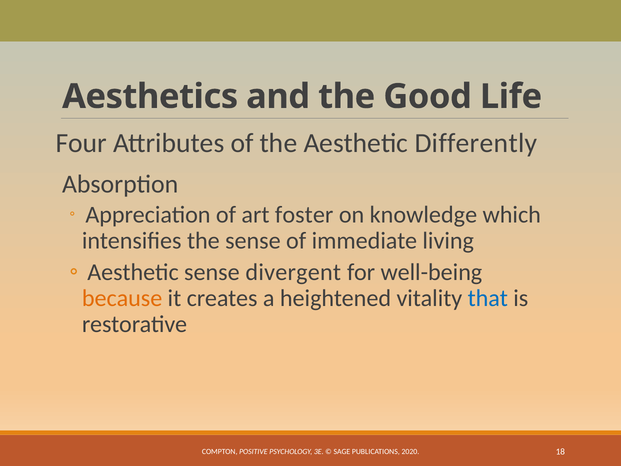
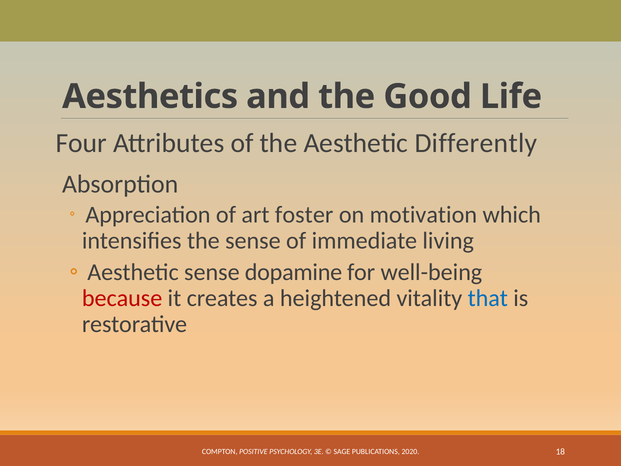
knowledge: knowledge -> motivation (423, 215)
divergent: divergent -> dopamine (293, 272)
because colour: orange -> red (122, 298)
